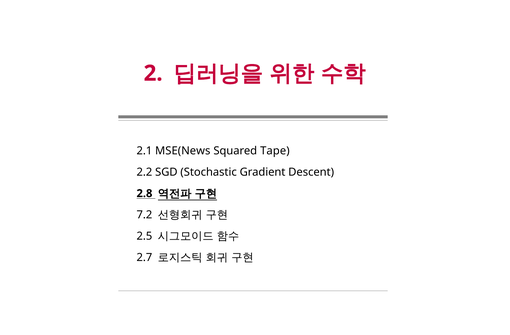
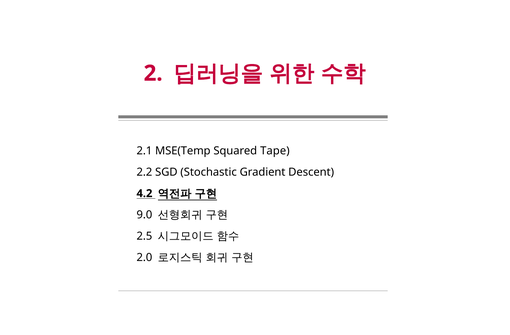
MSE(News: MSE(News -> MSE(Temp (183, 151)
2.8: 2.8 -> 4.2 (144, 193)
7.2: 7.2 -> 9.0 (144, 215)
2.7: 2.7 -> 2.0 (144, 257)
